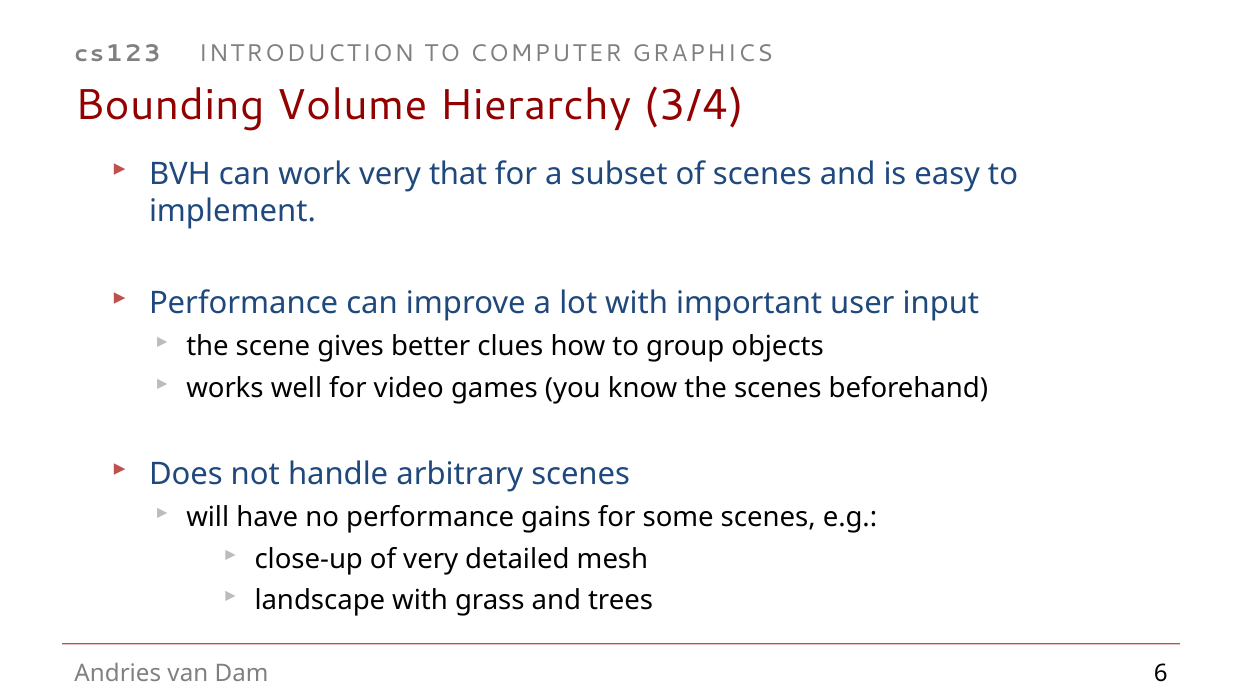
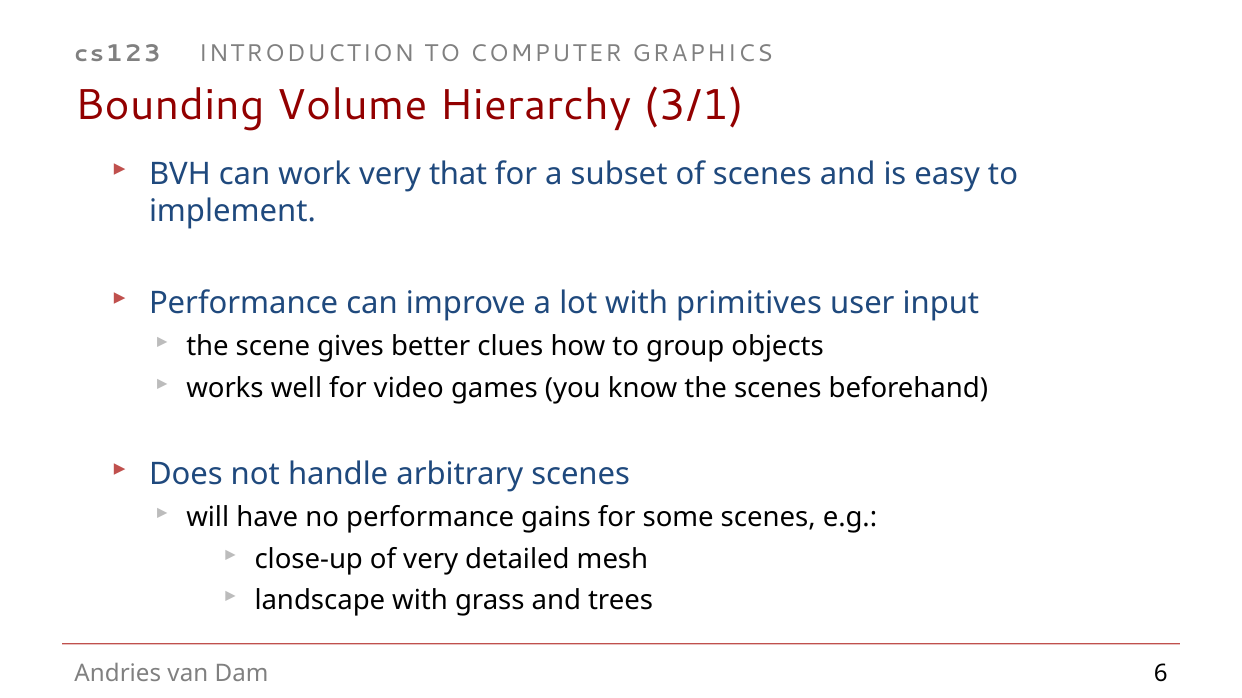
3/4: 3/4 -> 3/1 (694, 105)
important: important -> primitives (749, 303)
